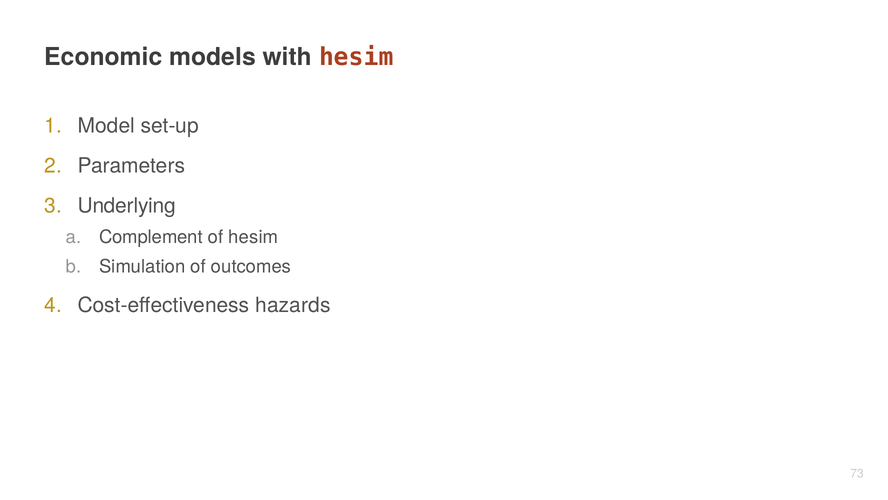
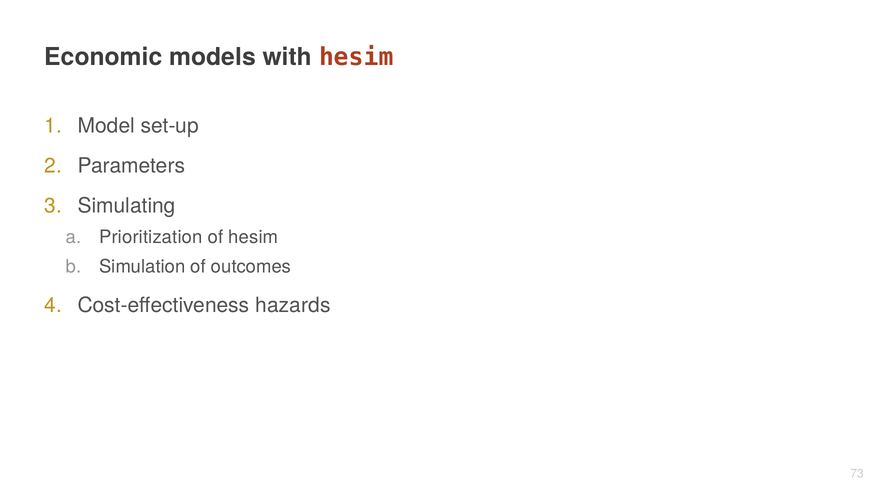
Underlying: Underlying -> Simulating (127, 206)
Complement: Complement -> Prioritization (151, 237)
